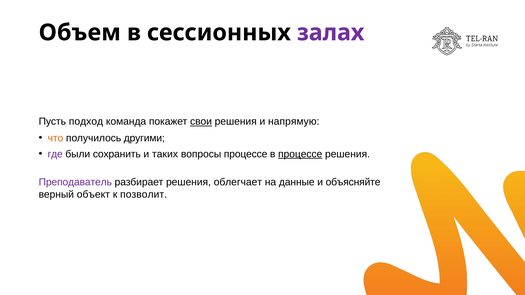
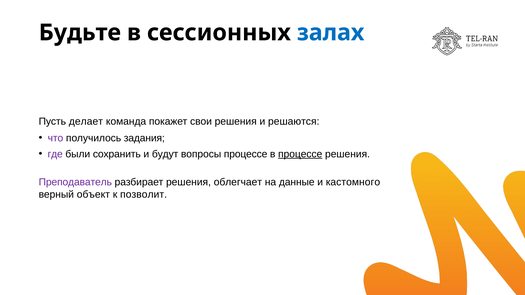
Объем: Объем -> Будьте (80, 33)
залах colour: purple -> blue (331, 33)
подход: подход -> делает (86, 122)
свои underline: present -> none (201, 122)
напрямую: напрямую -> решаются (294, 122)
что colour: orange -> purple (55, 138)
другими: другими -> задания (144, 138)
таких: таких -> будут (165, 154)
объясняйте: объясняйте -> кастомного (353, 182)
